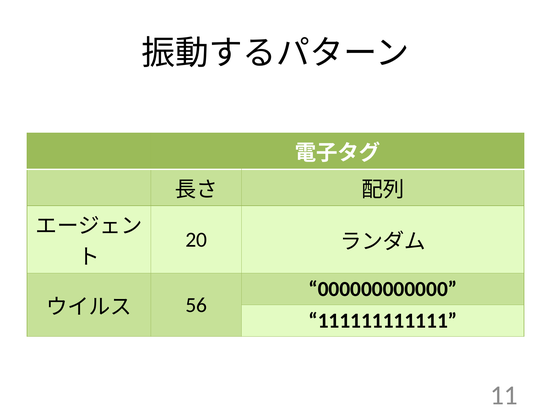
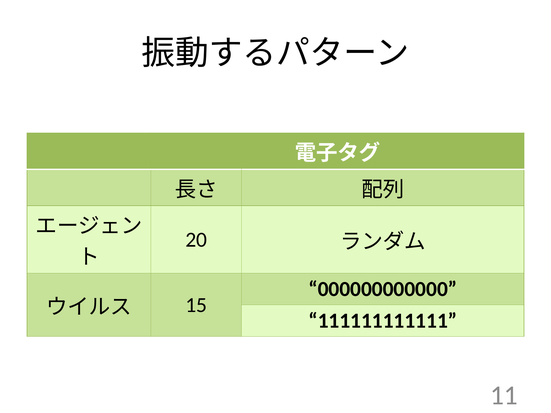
56: 56 -> 15 (196, 305)
